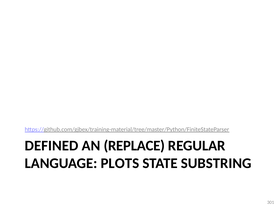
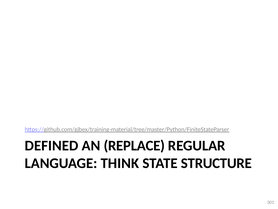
PLOTS: PLOTS -> THINK (120, 163)
SUBSTRING: SUBSTRING -> STRUCTURE (216, 163)
